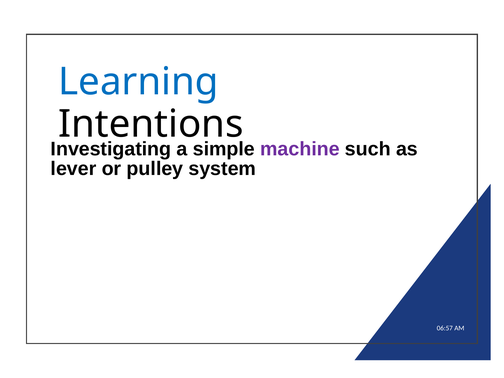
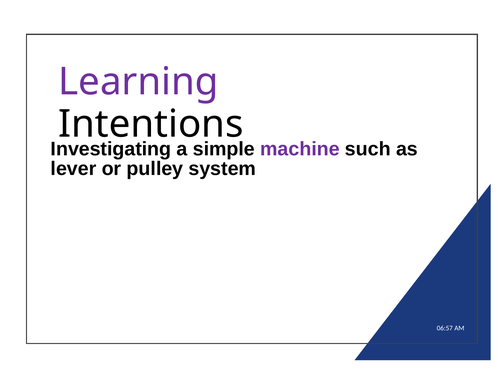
Learning colour: blue -> purple (138, 82)
